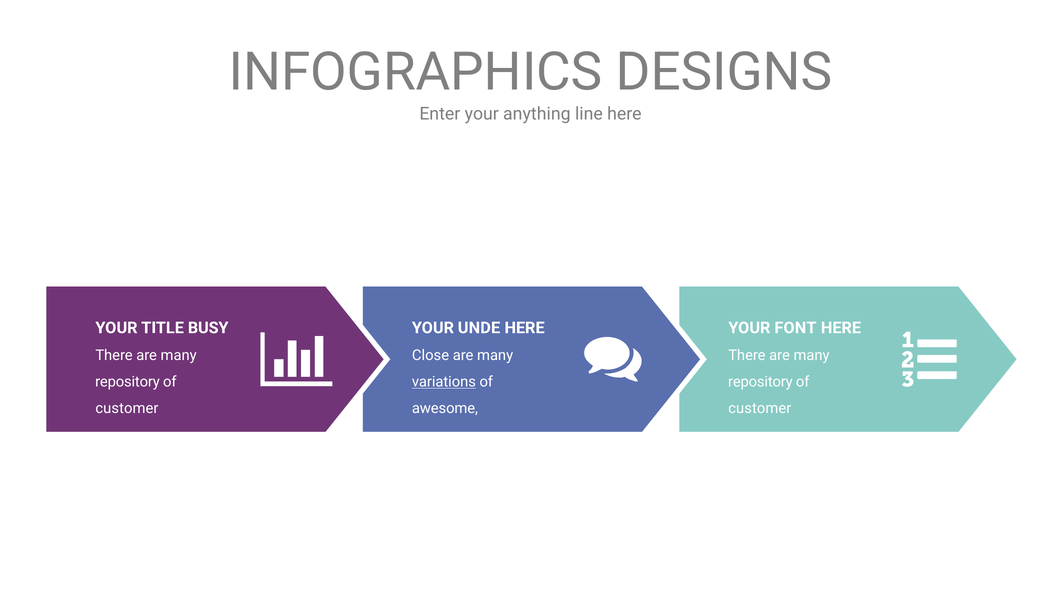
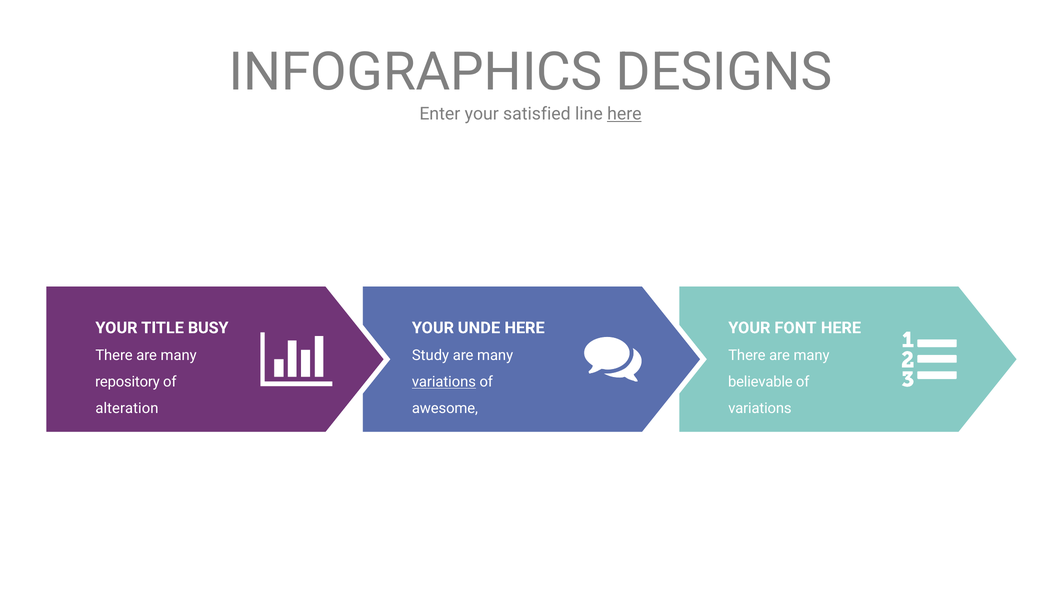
anything: anything -> satisfied (537, 114)
here underline: none -> present (624, 114)
Close: Close -> Study (430, 355)
repository: repository -> believable (760, 382)
customer: customer -> alteration (127, 408)
customer: customer -> variations (760, 408)
